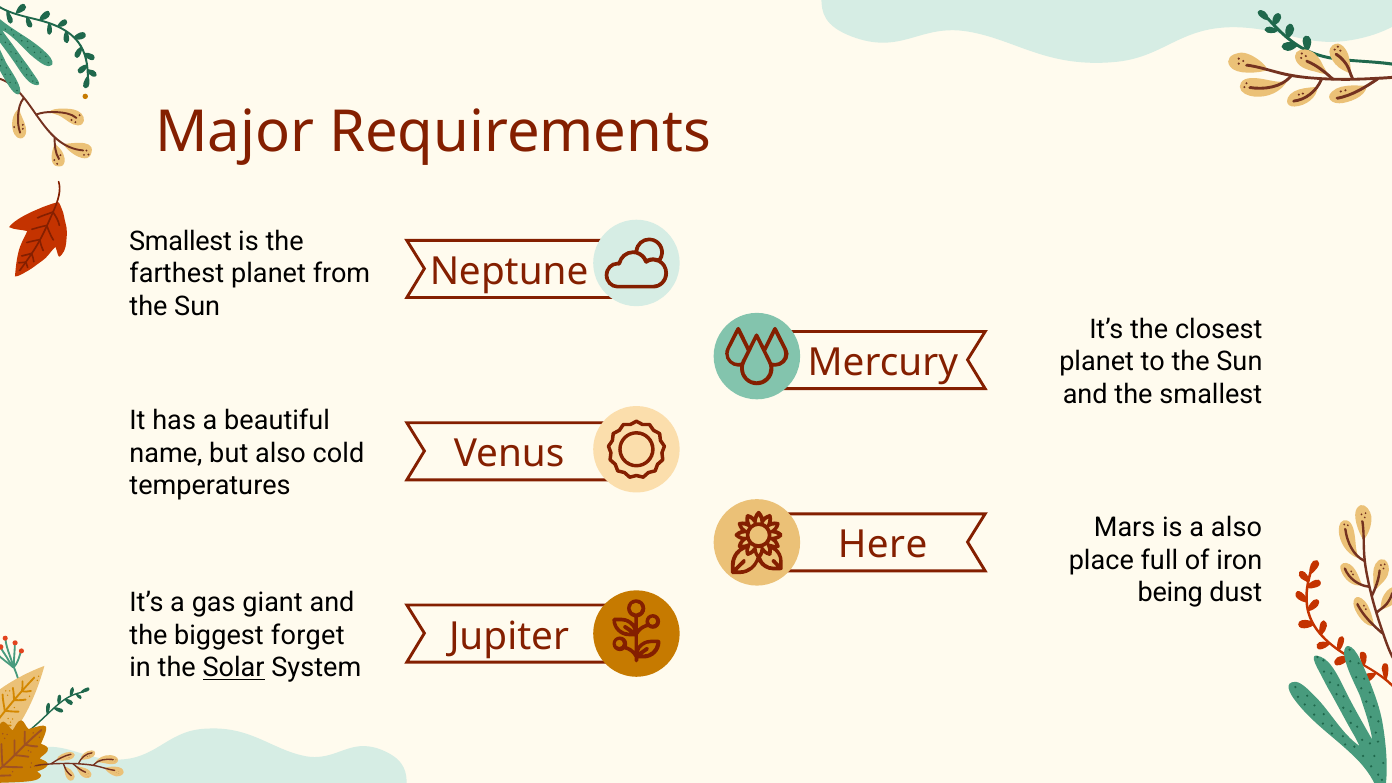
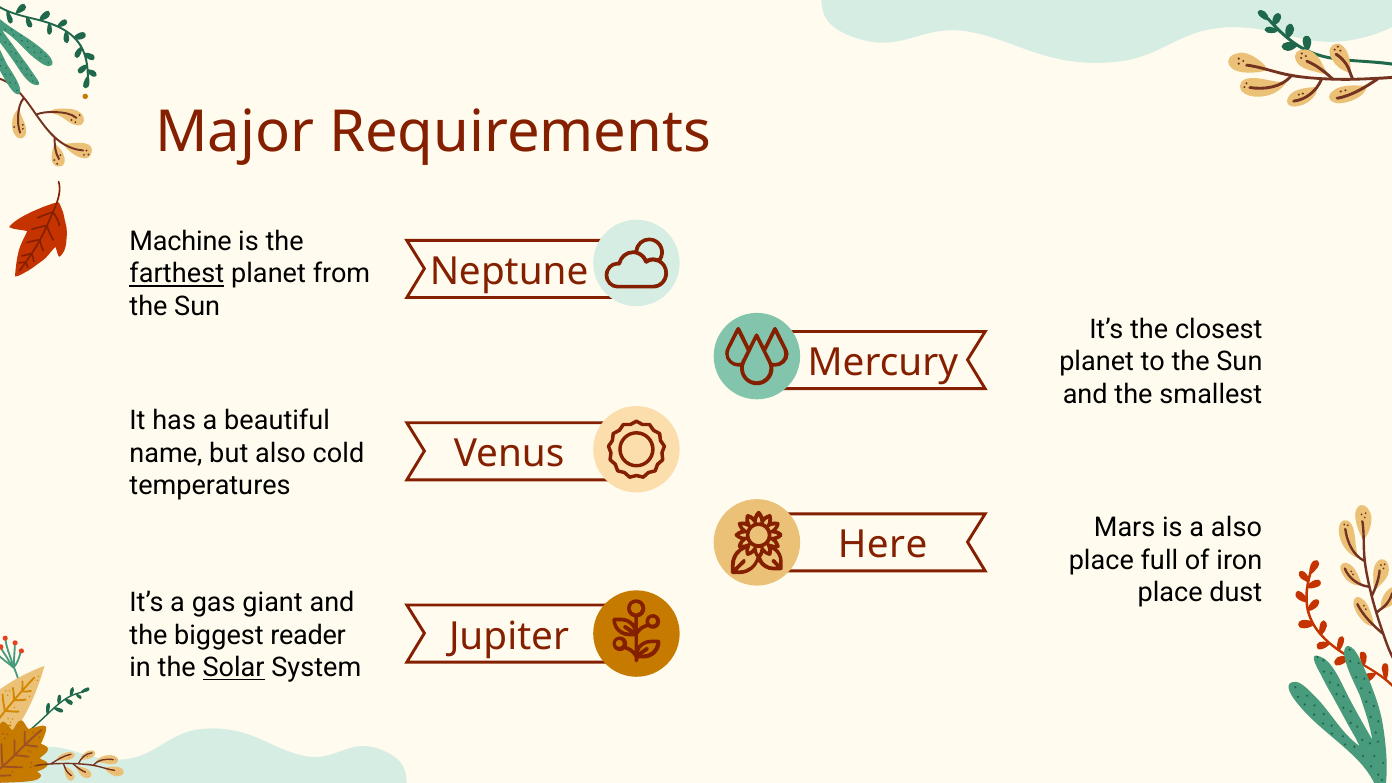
Smallest: Smallest -> Machine (181, 242)
farthest underline: none -> present (177, 274)
being: being -> place (1170, 593)
forget: forget -> reader (308, 635)
